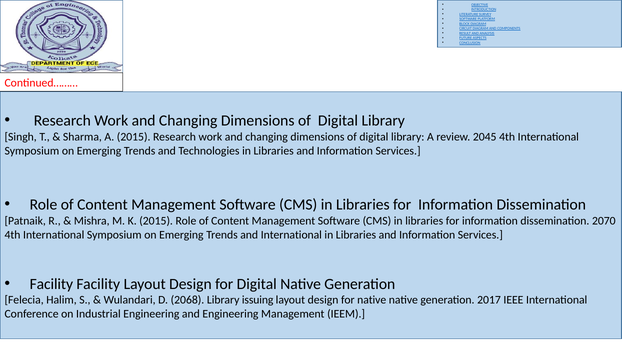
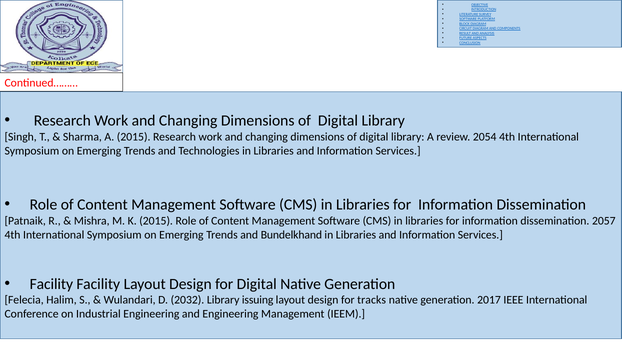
2045: 2045 -> 2054 (485, 137)
2070: 2070 -> 2057 (604, 221)
and International: International -> Bundelkhand (291, 235)
2068: 2068 -> 2032 (187, 300)
for native: native -> tracks (372, 300)
